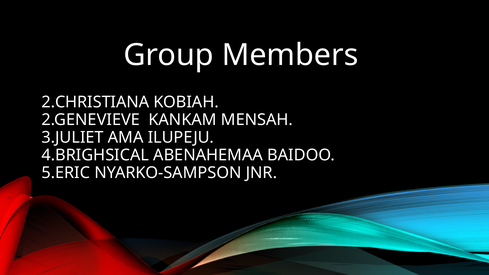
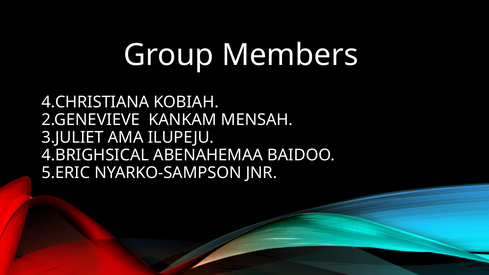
2.CHRISTIANA: 2.CHRISTIANA -> 4.CHRISTIANA (95, 102)
